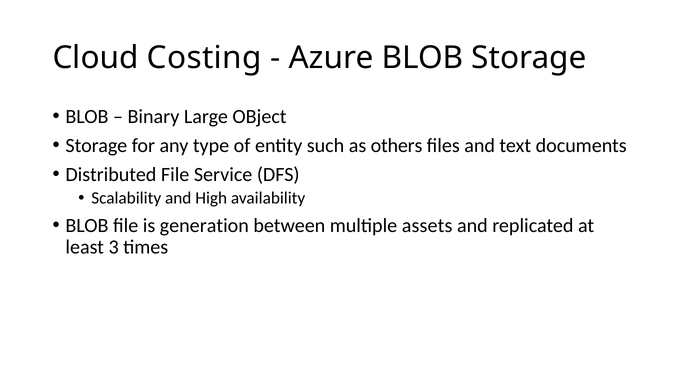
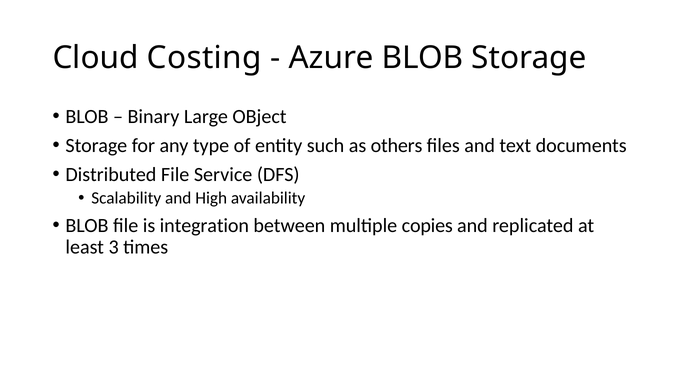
generation: generation -> integration (204, 225)
assets: assets -> copies (427, 225)
